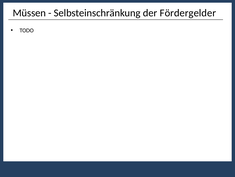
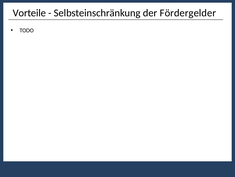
Müssen: Müssen -> Vorteile (29, 13)
